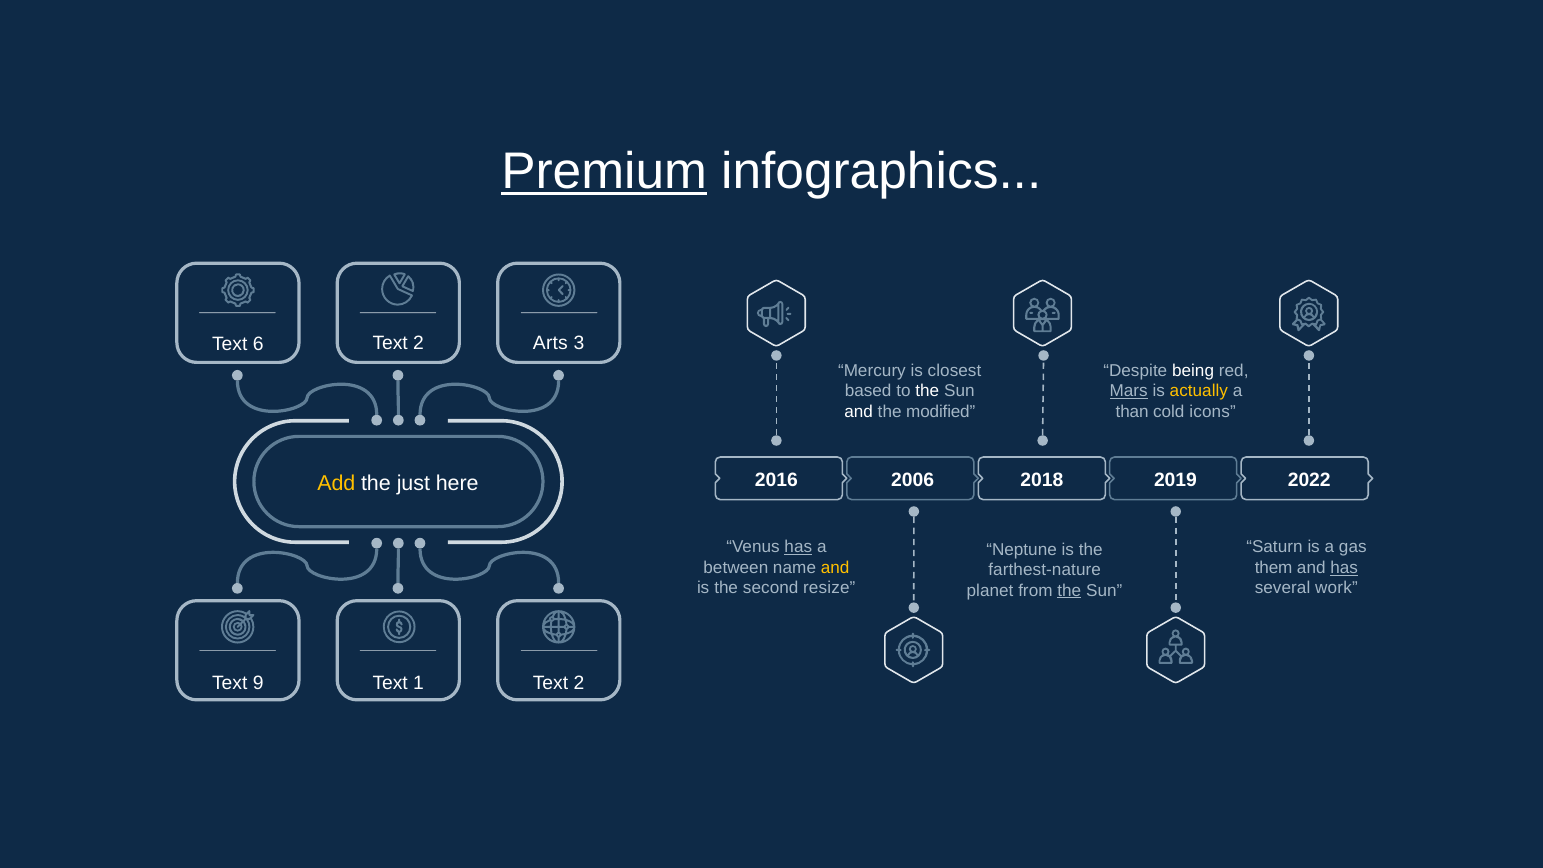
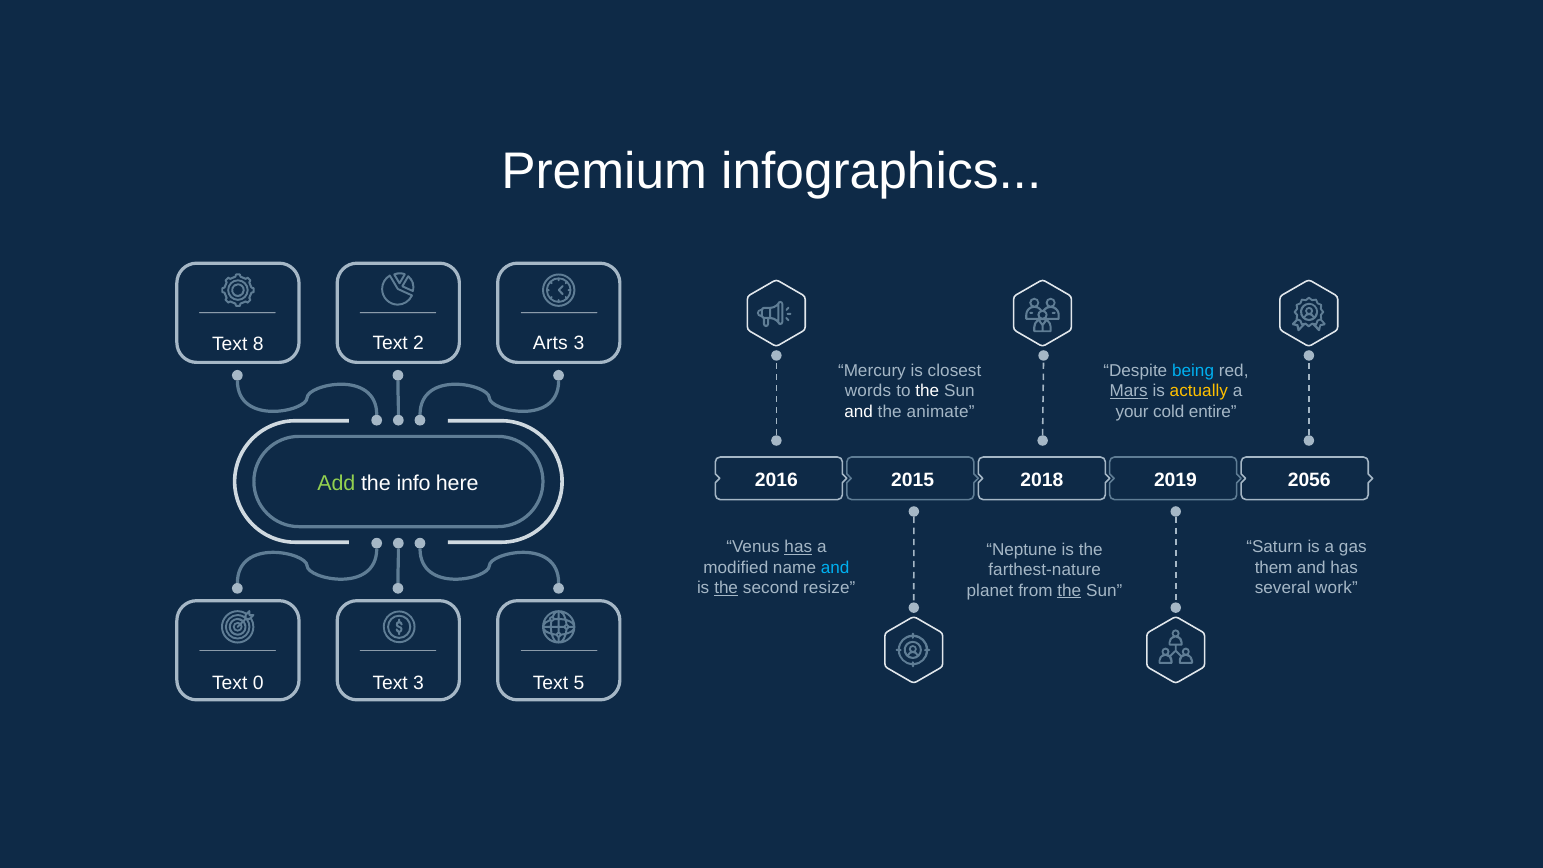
Premium underline: present -> none (604, 171)
6: 6 -> 8 (258, 344)
being colour: white -> light blue (1193, 371)
based: based -> words (868, 391)
modified: modified -> animate (941, 412)
than: than -> your (1132, 412)
icons: icons -> entire (1213, 412)
2006: 2006 -> 2015 (913, 480)
2022: 2022 -> 2056 (1309, 480)
Add colour: yellow -> light green (336, 483)
just: just -> info (413, 483)
between: between -> modified (736, 568)
and colour: yellow -> light blue (835, 568)
has underline: present -> none (1344, 568)
the underline: none -> present (726, 588)
9: 9 -> 0 (258, 683)
Text 1: 1 -> 3 (419, 683)
2: 2 -> 5 (579, 683)
